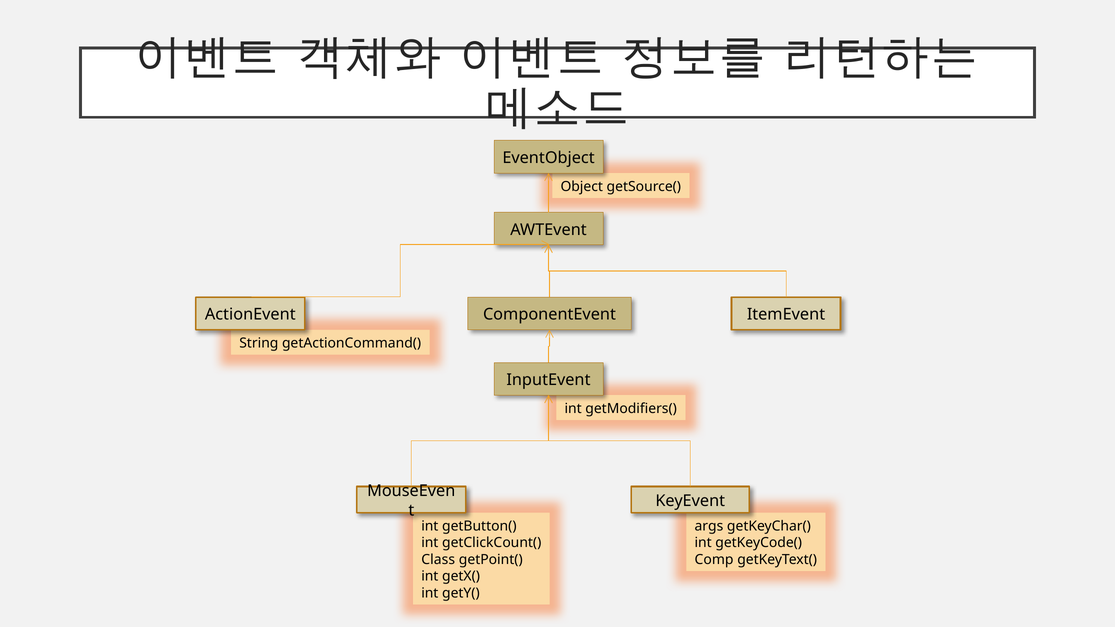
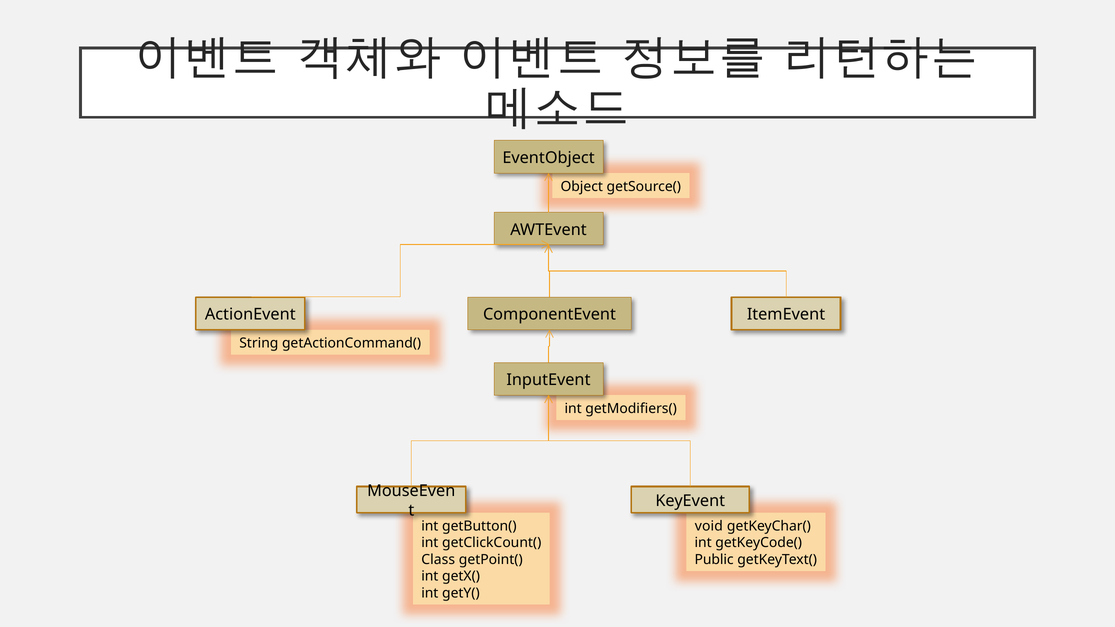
args: args -> void (709, 526)
Comp: Comp -> Public (714, 560)
